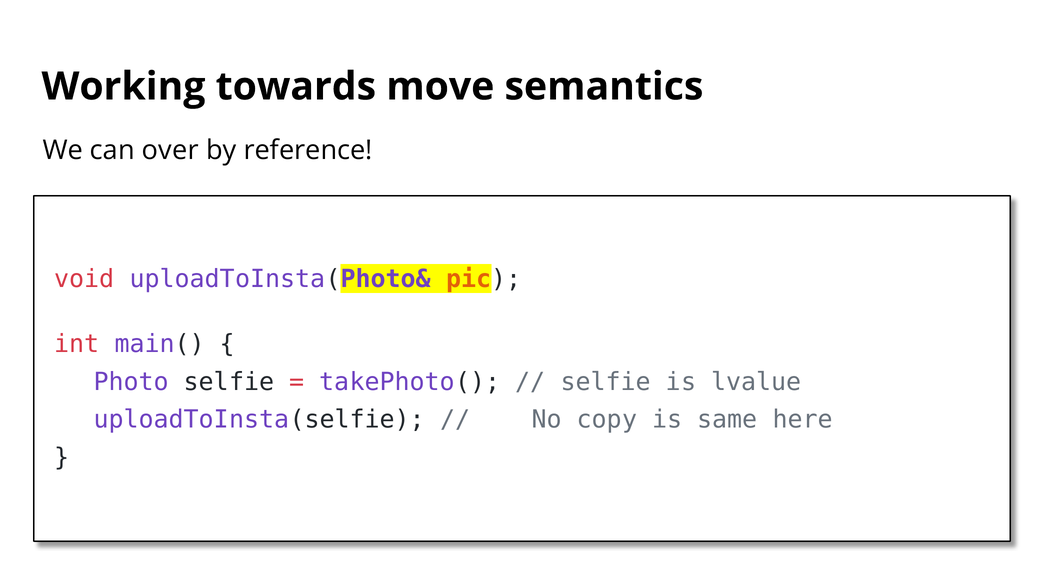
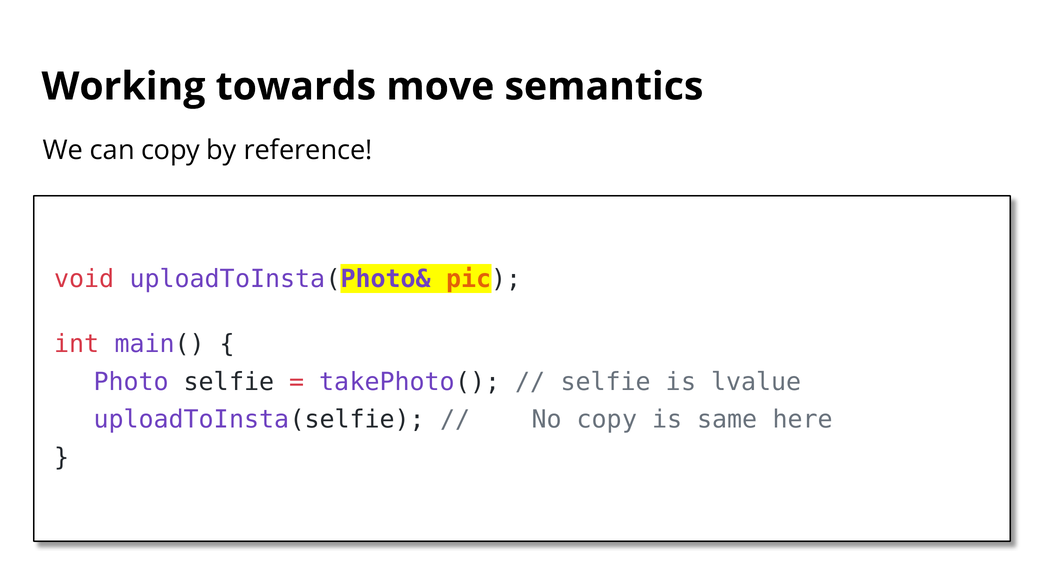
can over: over -> copy (171, 150)
